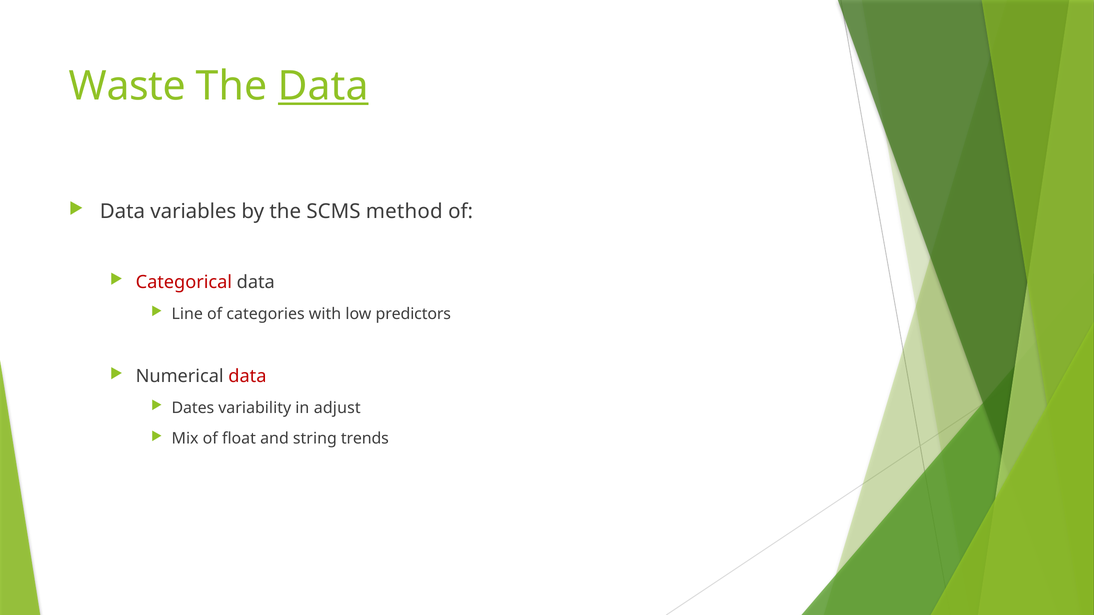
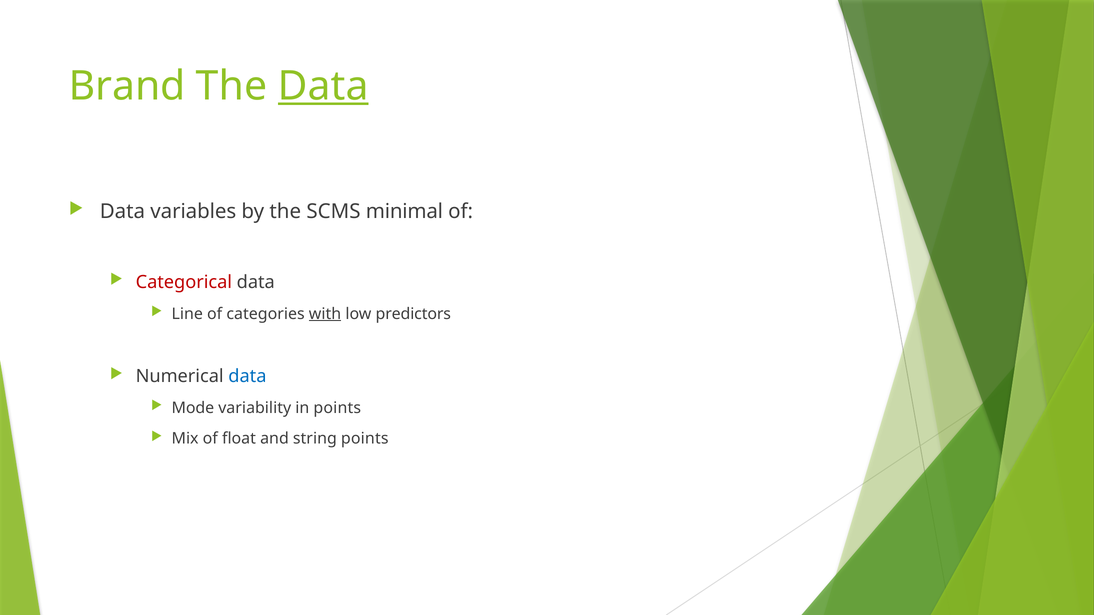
Waste: Waste -> Brand (127, 86)
method: method -> minimal (404, 212)
with underline: none -> present (325, 314)
data colour: red -> blue (247, 377)
Dates: Dates -> Mode (193, 408)
in adjust: adjust -> points (337, 408)
string trends: trends -> points (365, 439)
